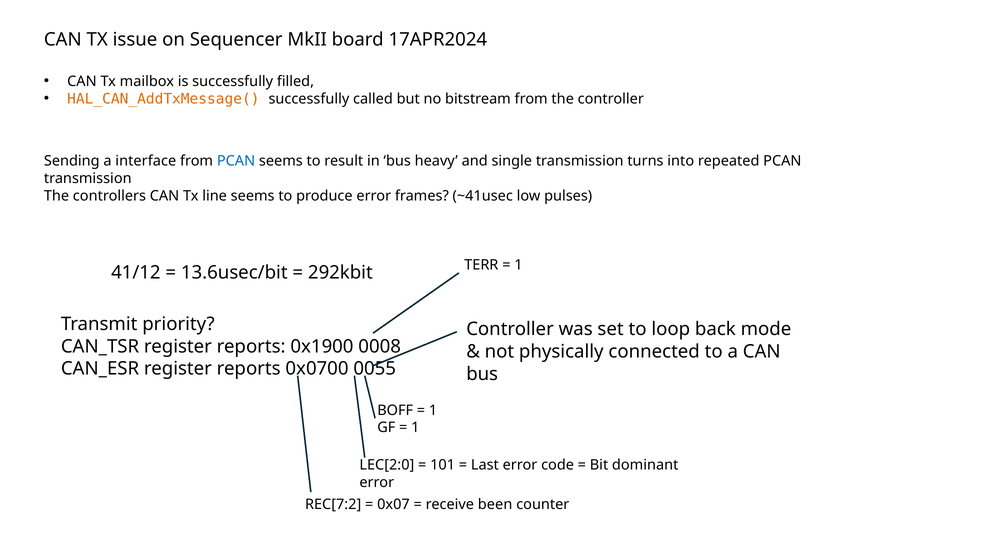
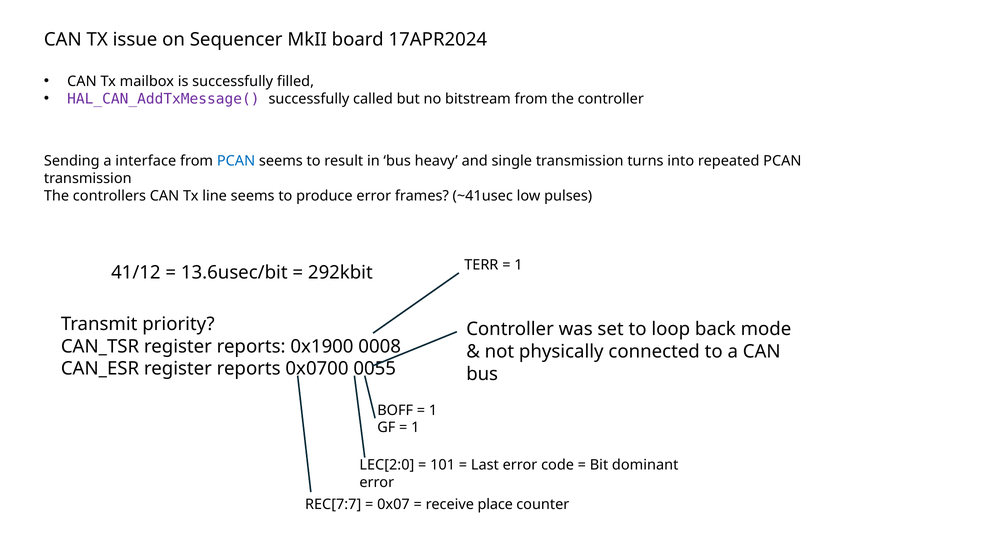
HAL_CAN_AddTxMessage( colour: orange -> purple (163, 99)
REC[7:2: REC[7:2 -> REC[7:7 (333, 505)
been: been -> place (495, 505)
